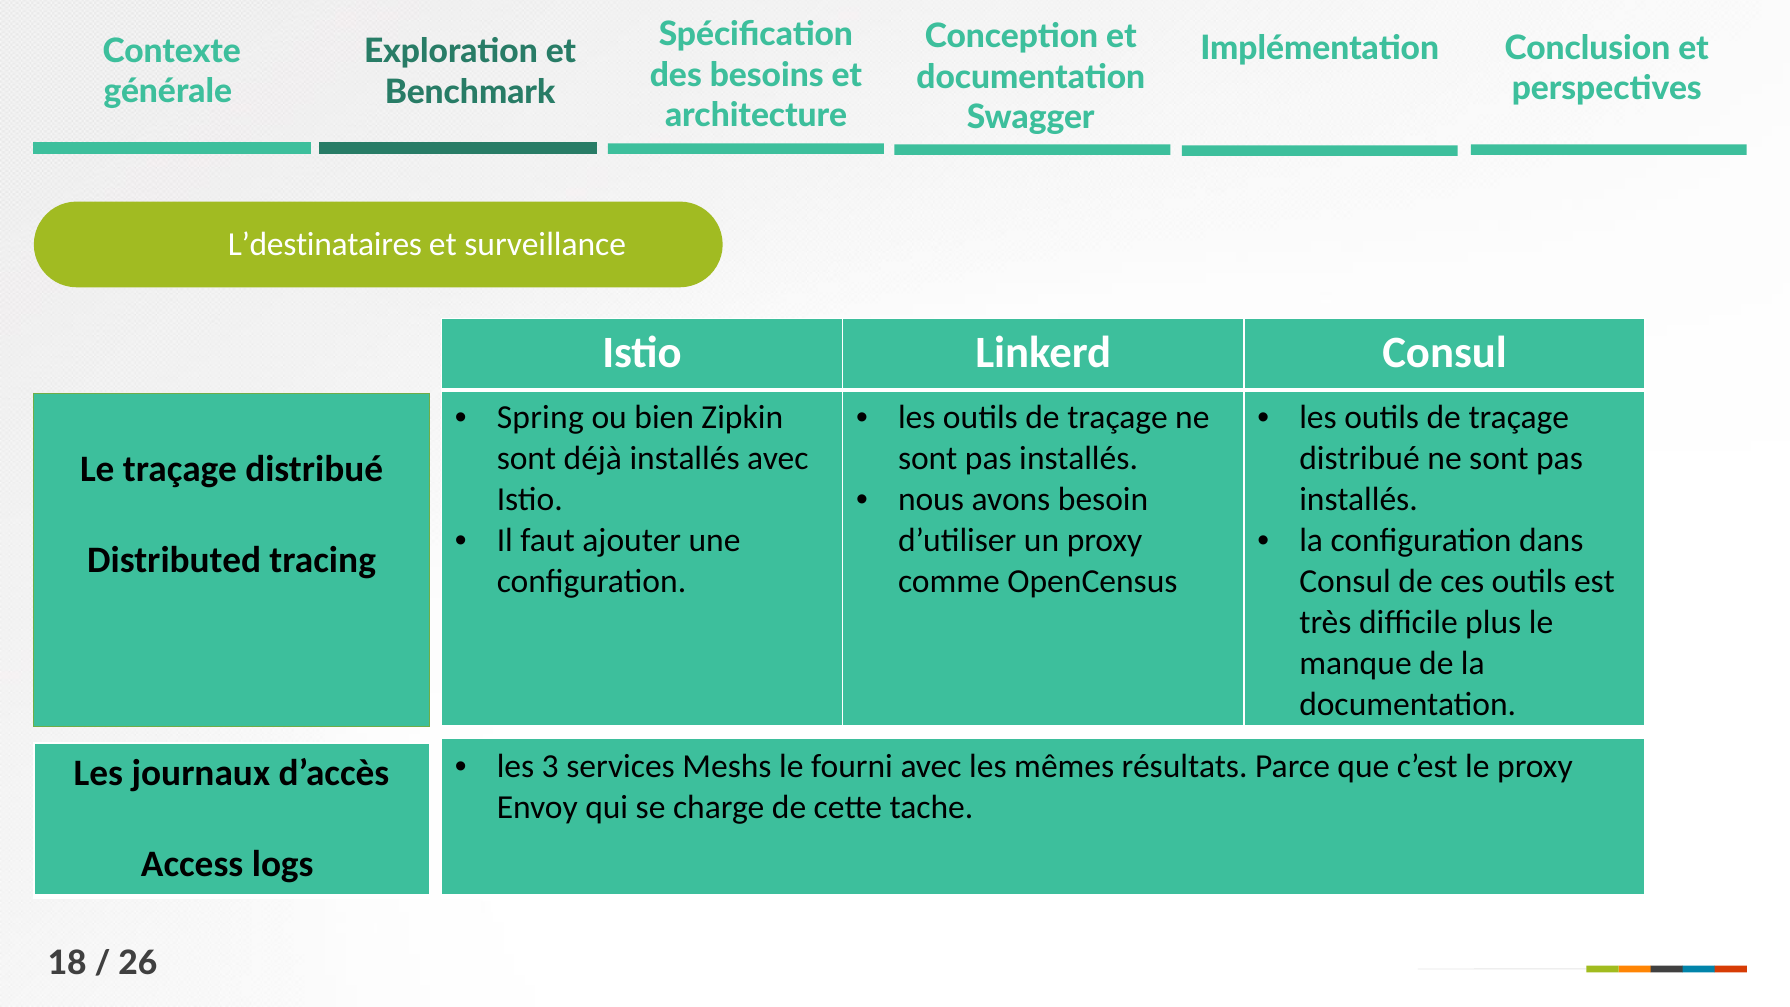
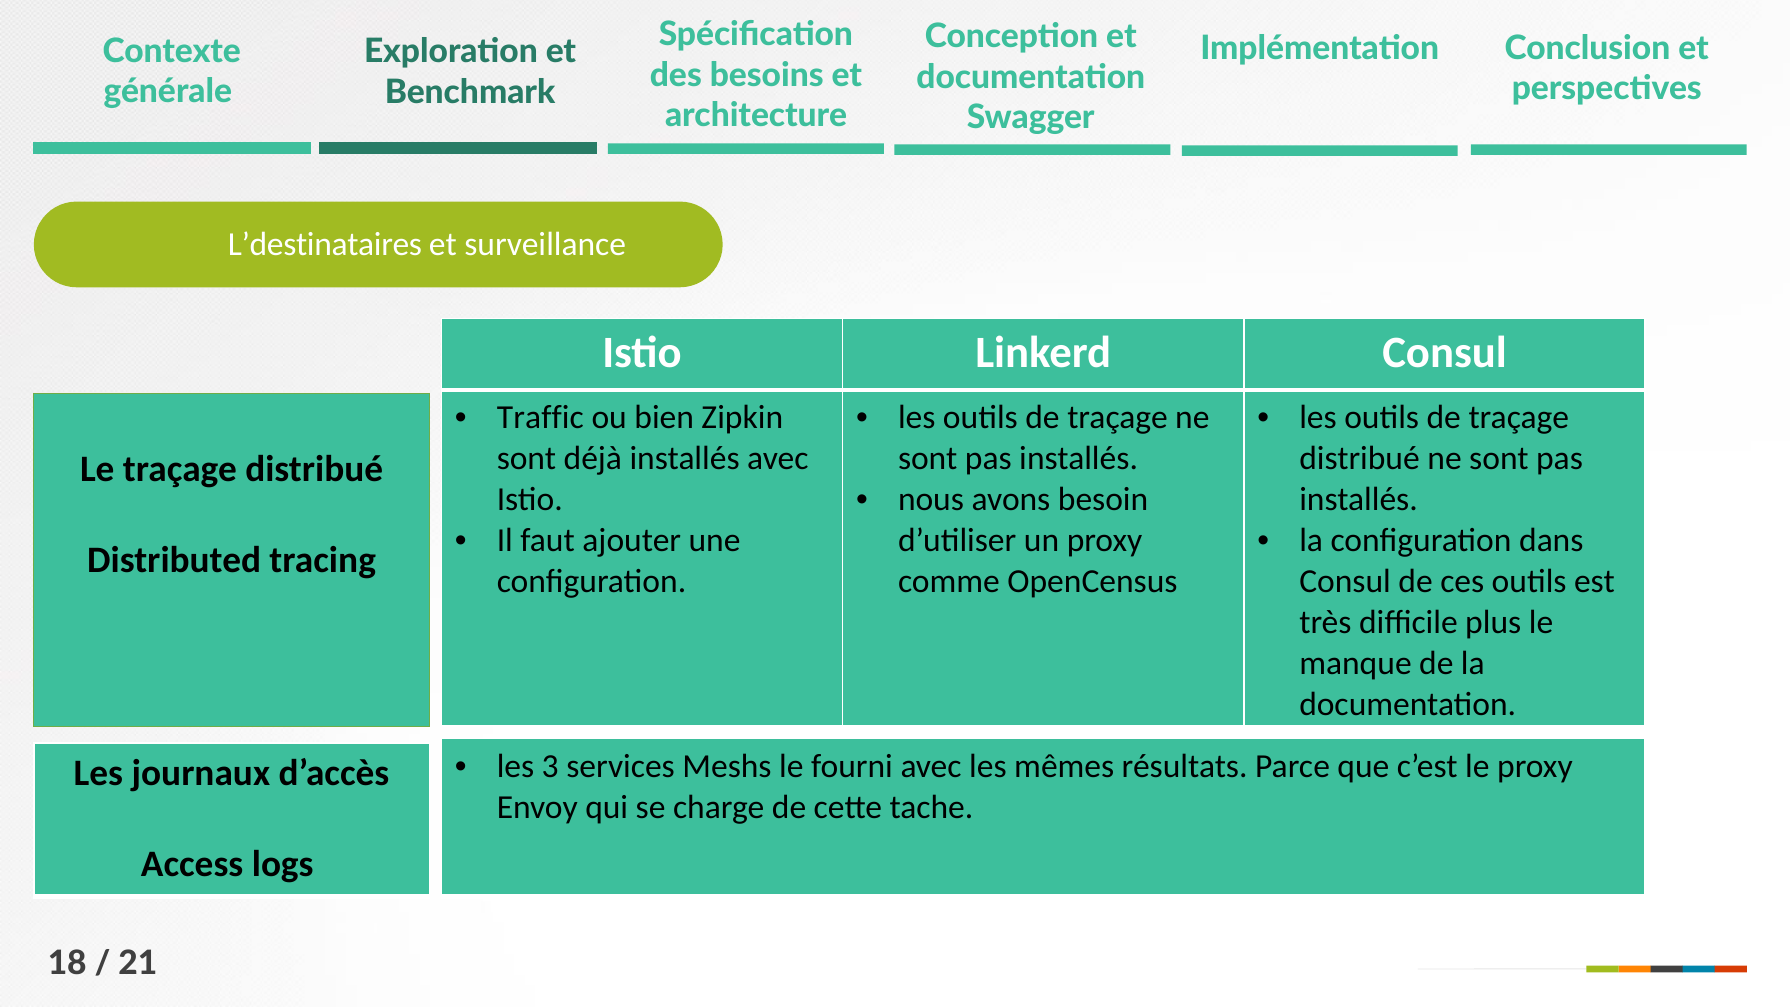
Spring: Spring -> Traffic (540, 418)
26: 26 -> 21 (138, 963)
